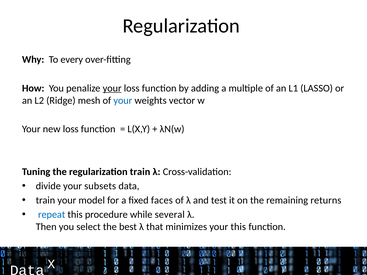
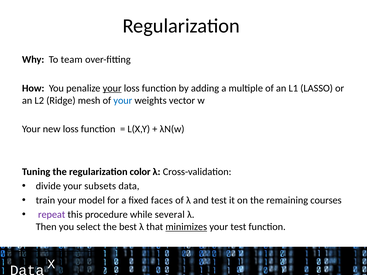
every: every -> team (72, 60)
regularization train: train -> color (140, 172)
returns: returns -> courses (326, 201)
repeat colour: blue -> purple (52, 215)
minimizes underline: none -> present (186, 227)
your this: this -> test (238, 227)
